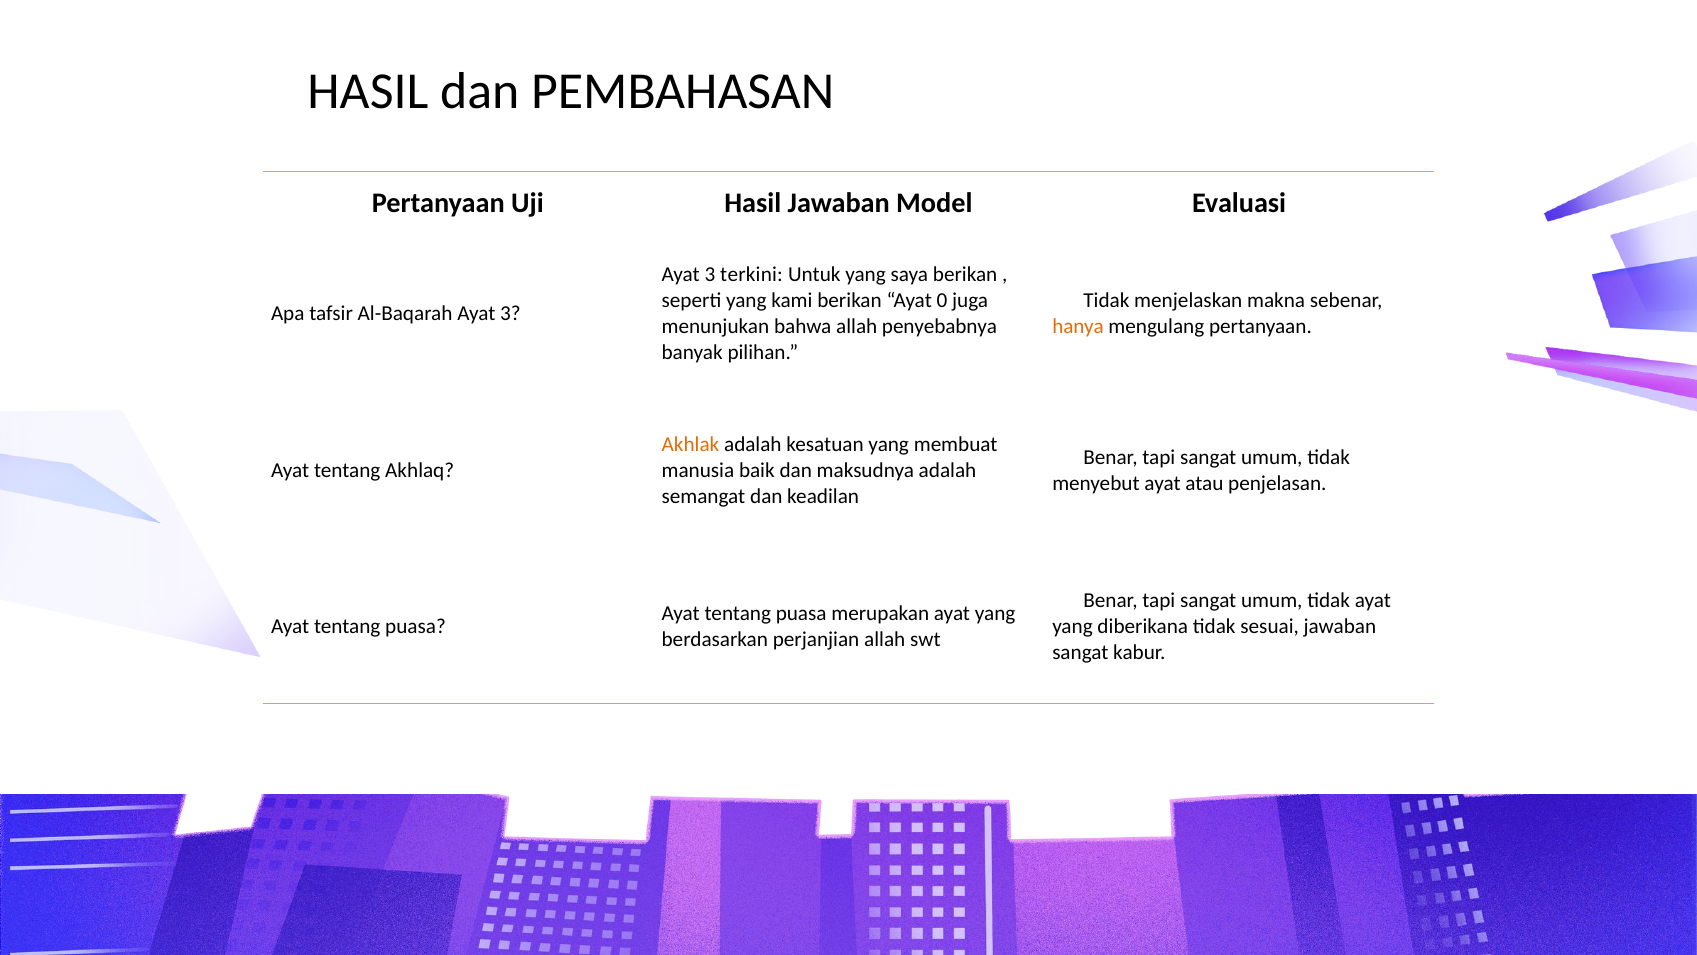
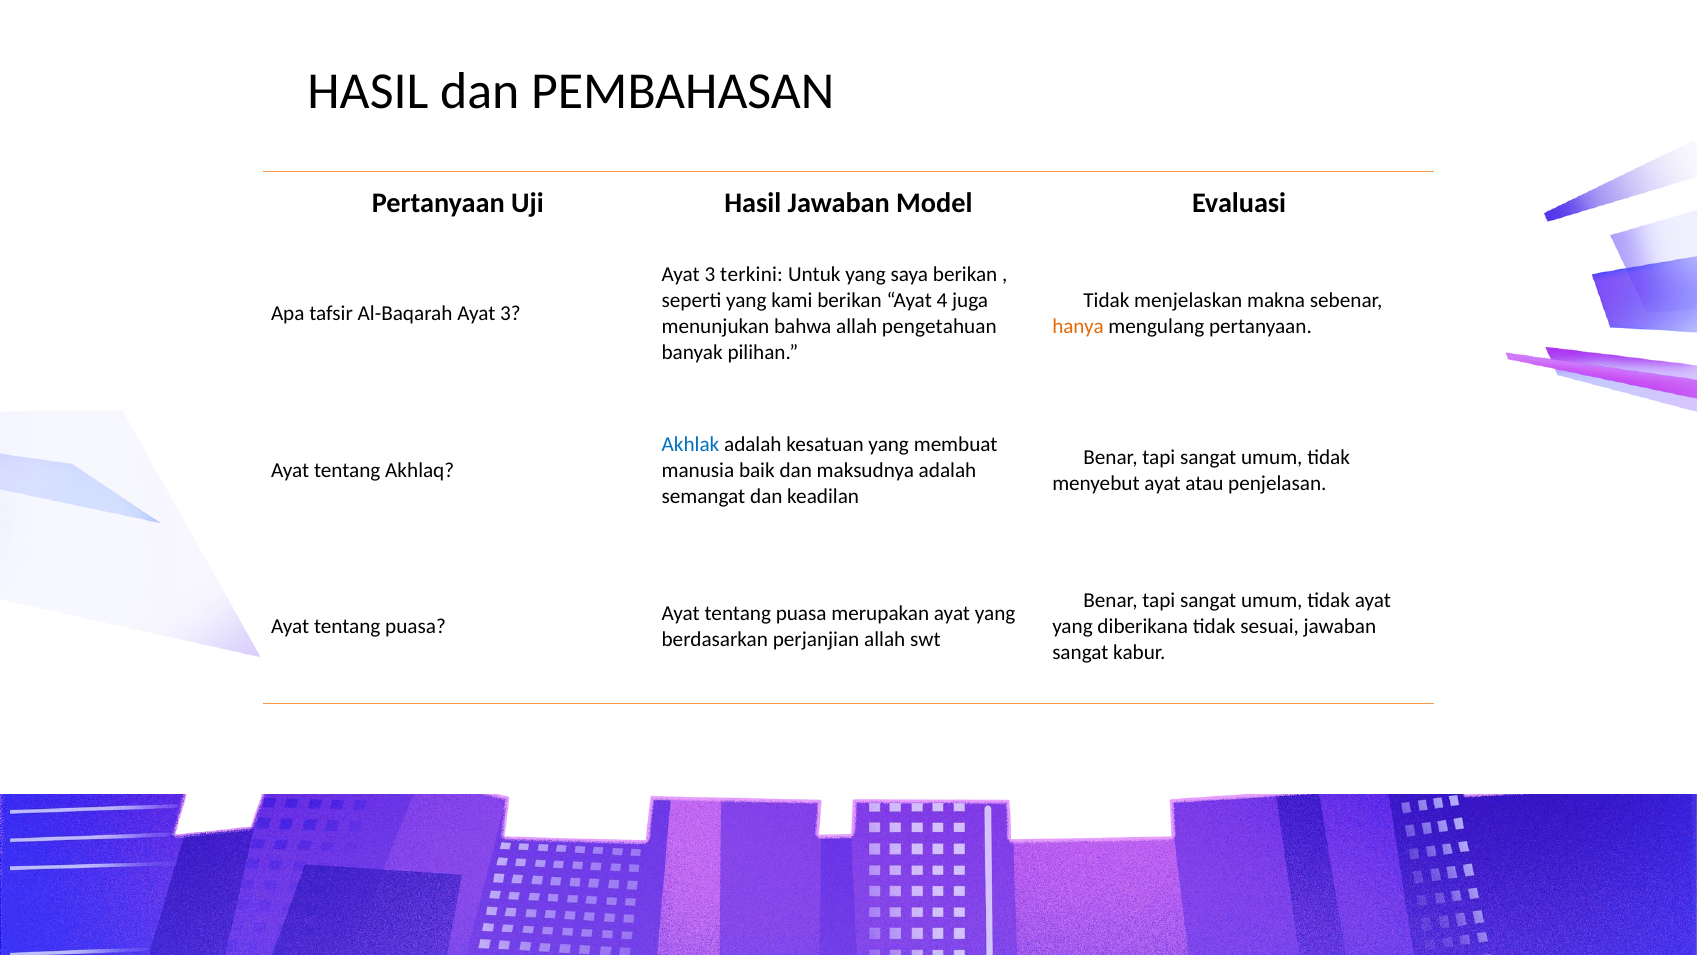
0: 0 -> 4 (942, 300)
penyebabnya: penyebabnya -> pengetahuan (939, 326)
Akhlak colour: orange -> blue (691, 444)
